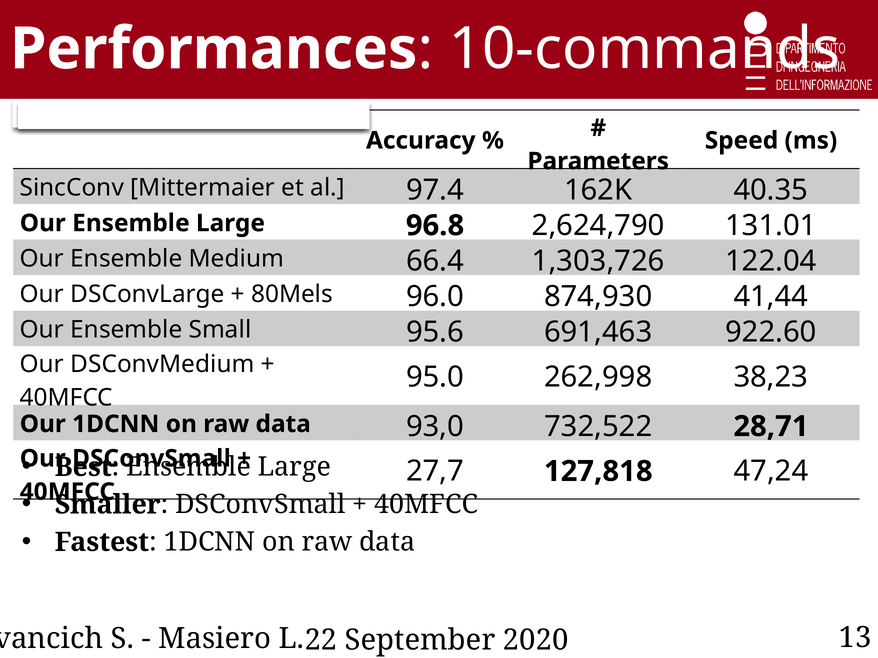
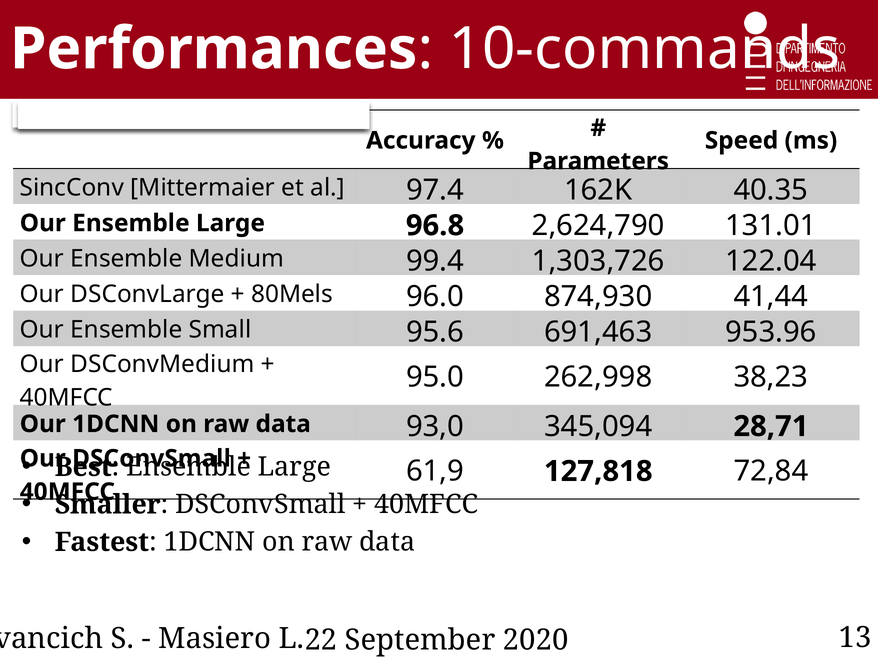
66.4: 66.4 -> 99.4 (435, 261)
922.60: 922.60 -> 953.96 (771, 333)
732,522: 732,522 -> 345,094 (598, 427)
27,7: 27,7 -> 61,9 (435, 472)
47,24: 47,24 -> 72,84 (771, 472)
